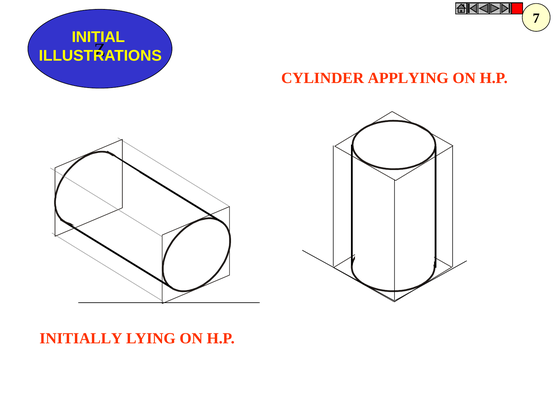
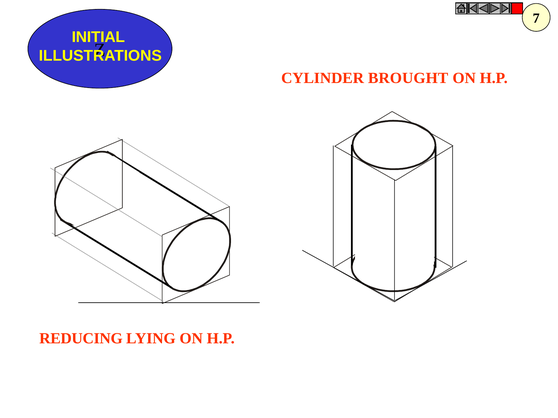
APPLYING: APPLYING -> BROUGHT (408, 78)
INITIALLY: INITIALLY -> REDUCING (81, 339)
